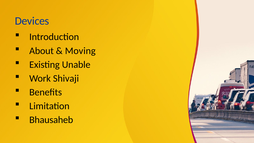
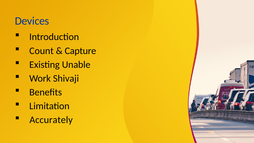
About: About -> Count (41, 51)
Moving: Moving -> Capture (80, 51)
Bhausaheb: Bhausaheb -> Accurately (51, 120)
